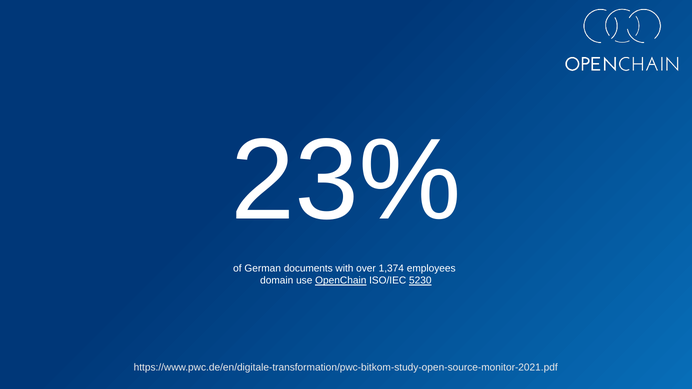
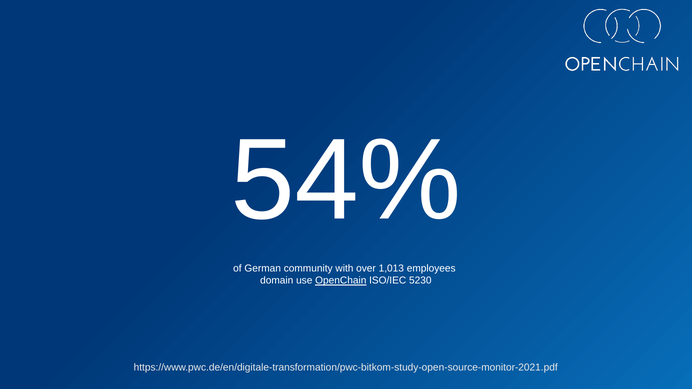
23%: 23% -> 54% (346, 181)
documents: documents -> community (308, 269)
1,374: 1,374 -> 1,013 (391, 269)
5230 underline: present -> none (420, 281)
